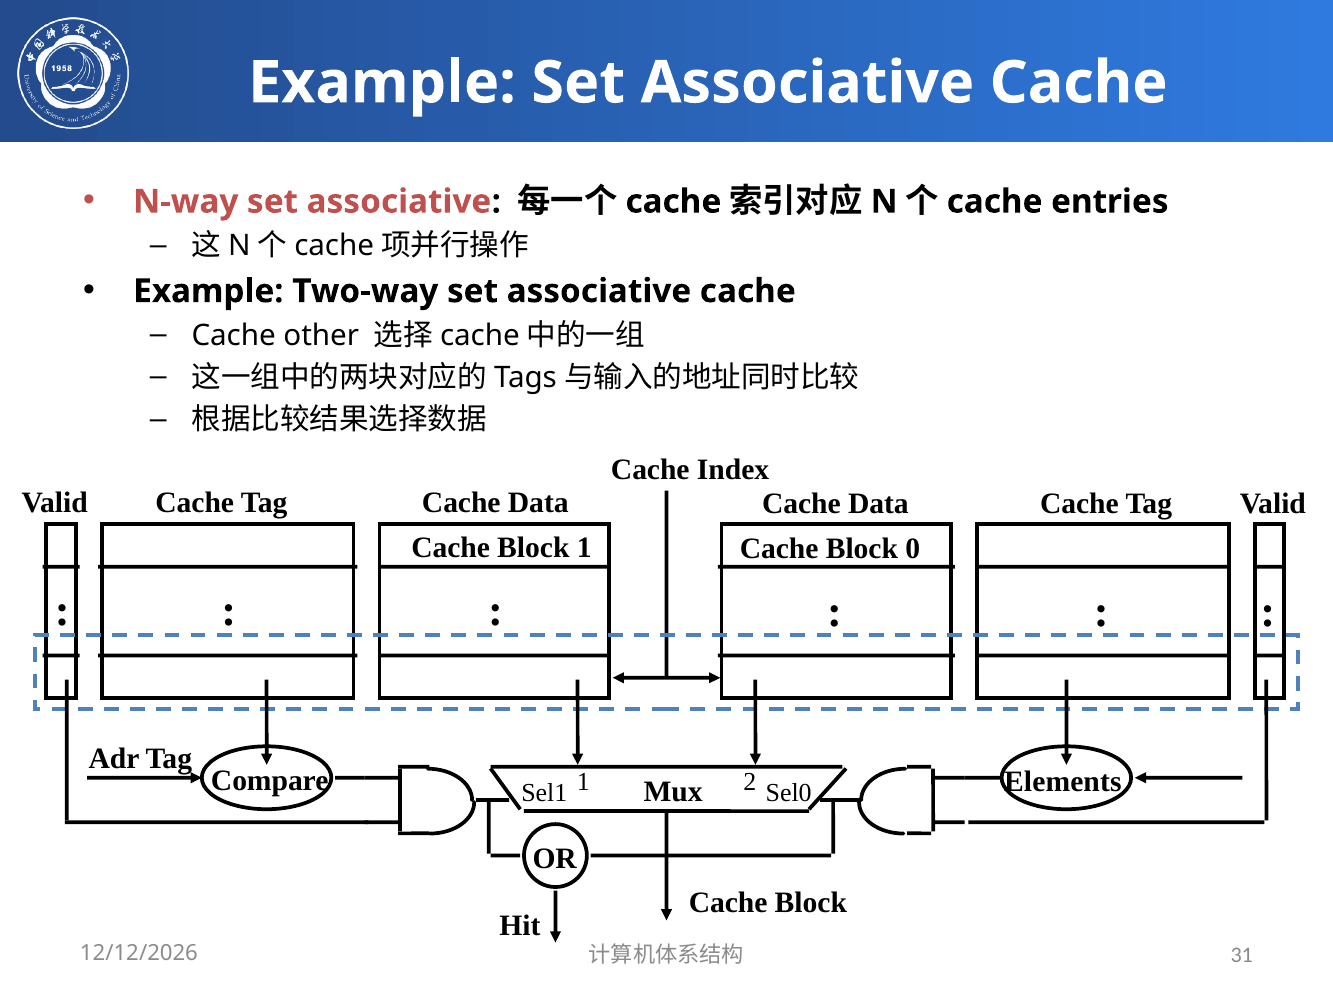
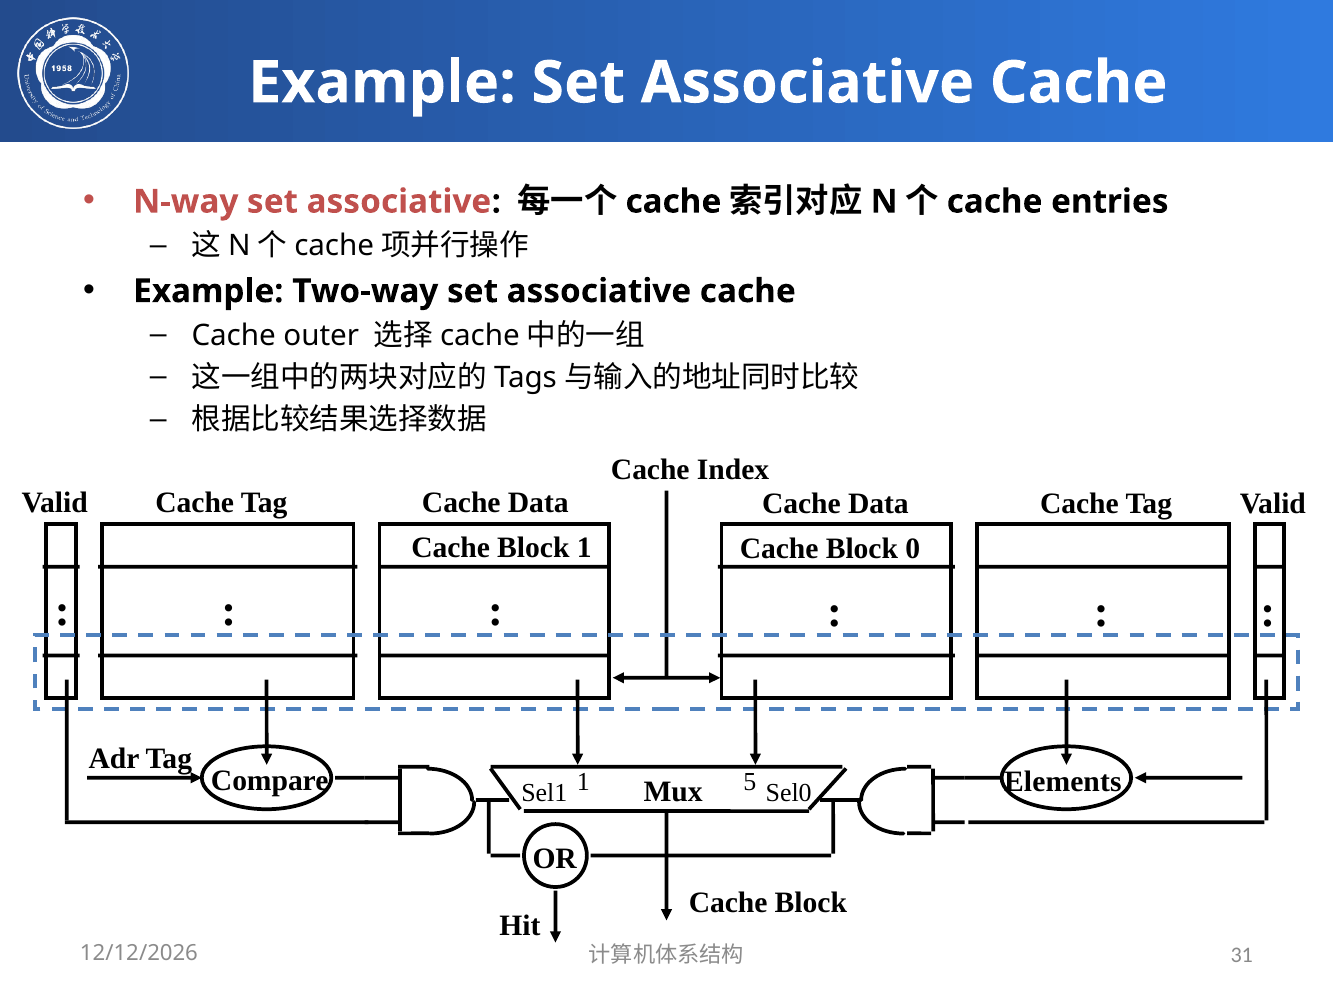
other: other -> outer (321, 335)
2: 2 -> 5 (750, 782)
